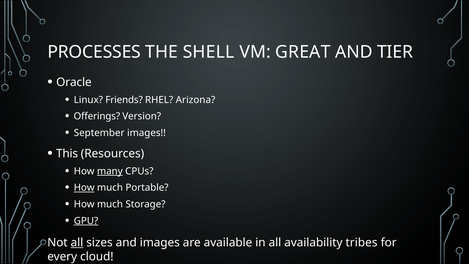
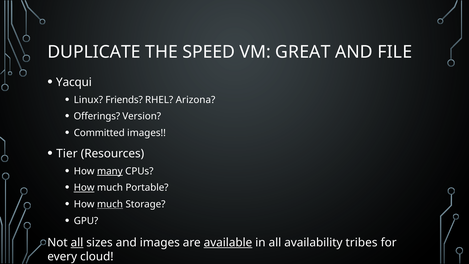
PROCESSES: PROCESSES -> DUPLICATE (94, 52)
SHELL: SHELL -> SPEED (209, 52)
TIER: TIER -> FILE (395, 52)
Oracle: Oracle -> Yacqui (74, 82)
September: September -> Committed (99, 133)
This: This -> Tier (67, 154)
much underline: none -> present (110, 204)
GPU underline: present -> none (86, 221)
available underline: none -> present (228, 242)
